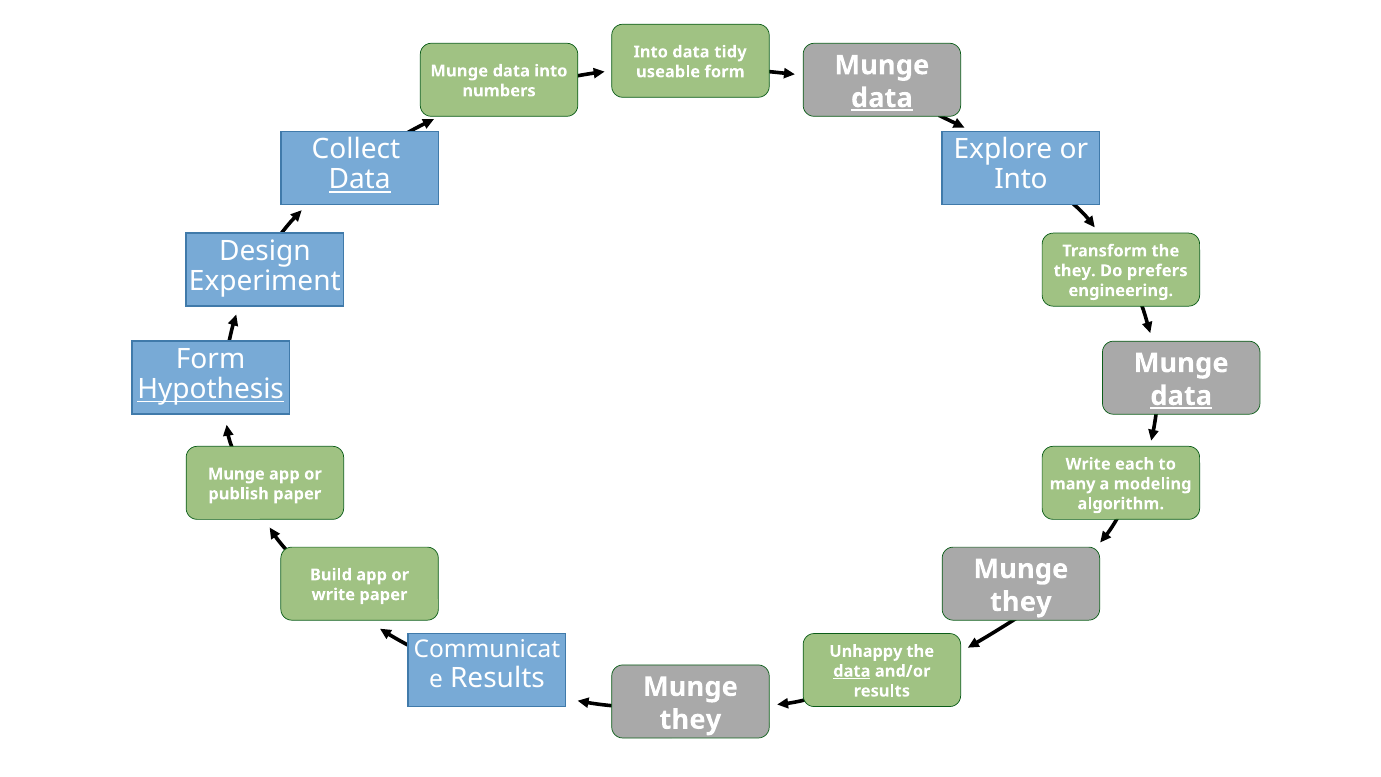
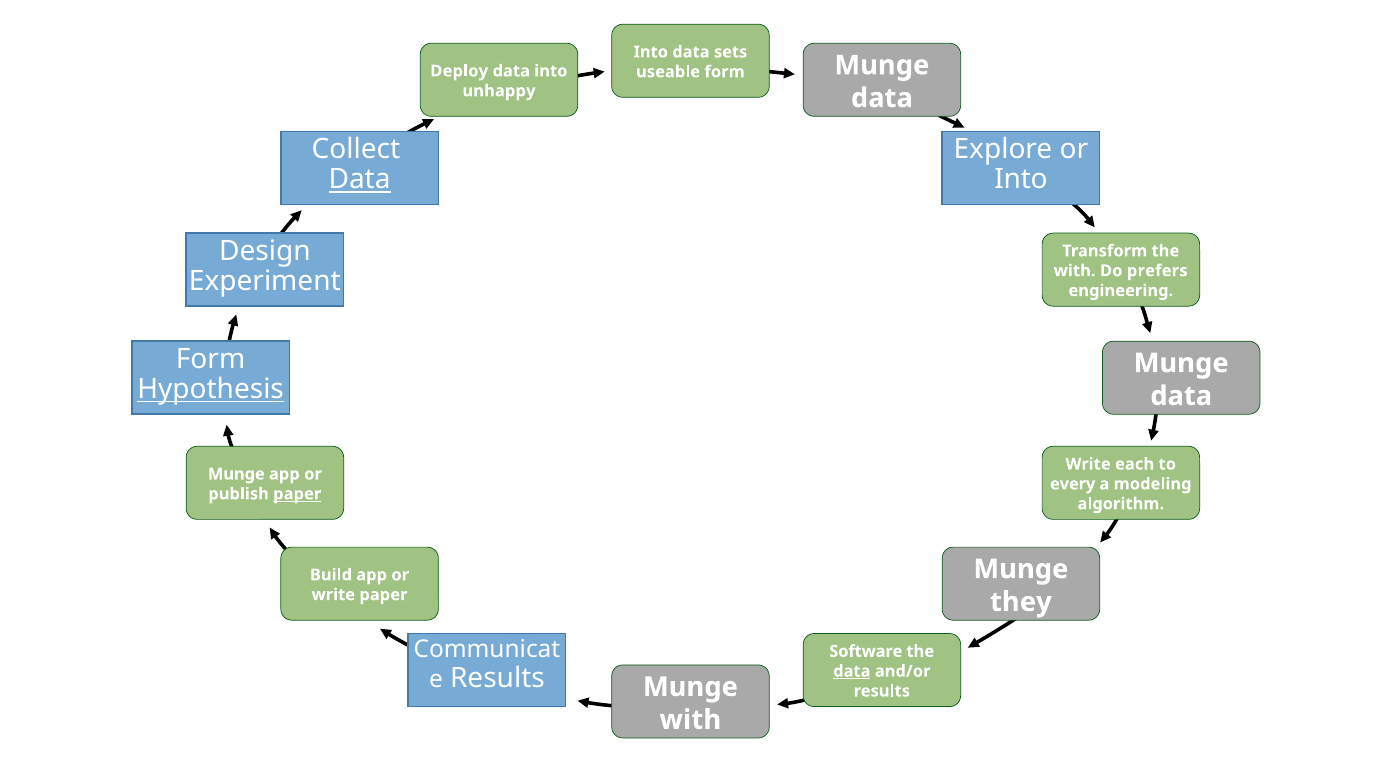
tidy: tidy -> sets (731, 52)
Munge: Munge -> Deploy (459, 71)
numbers: numbers -> unhappy (499, 91)
data underline: present -> none (882, 98)
they: they -> with (1075, 271)
data underline: present -> none (1181, 396)
many: many -> every (1073, 484)
paper underline: none -> present (297, 494)
Unhappy: Unhappy -> Software (866, 651)
they: they -> with (690, 720)
